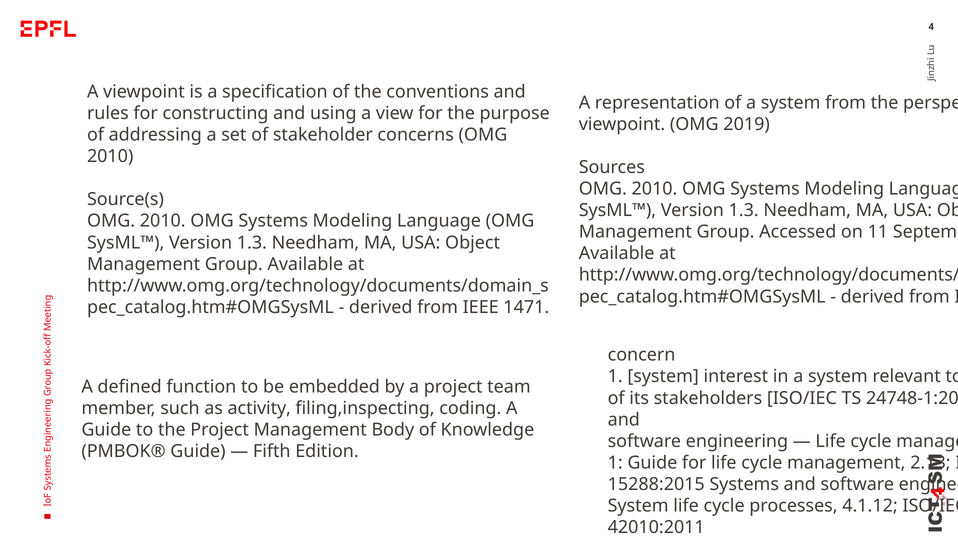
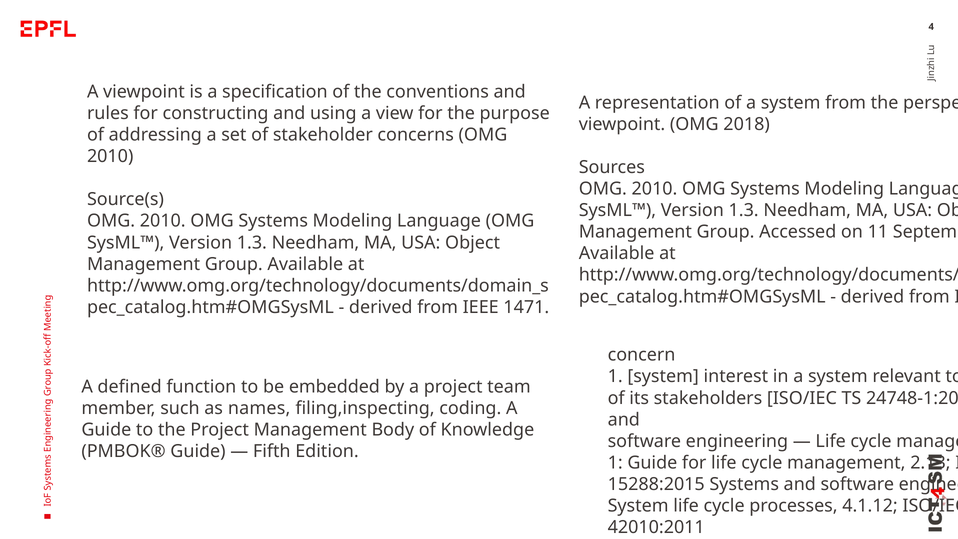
2019: 2019 -> 2018 (747, 124)
activity: activity -> names (259, 408)
